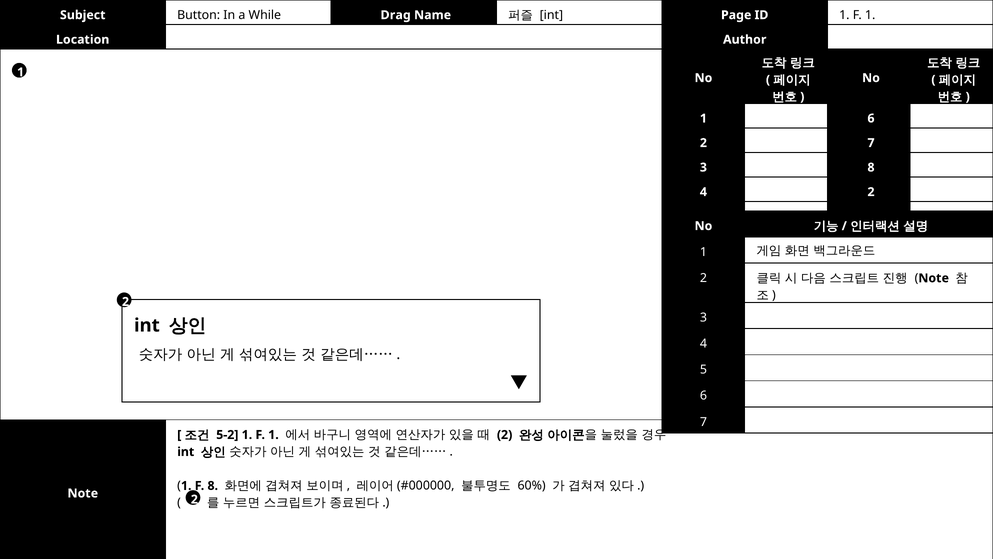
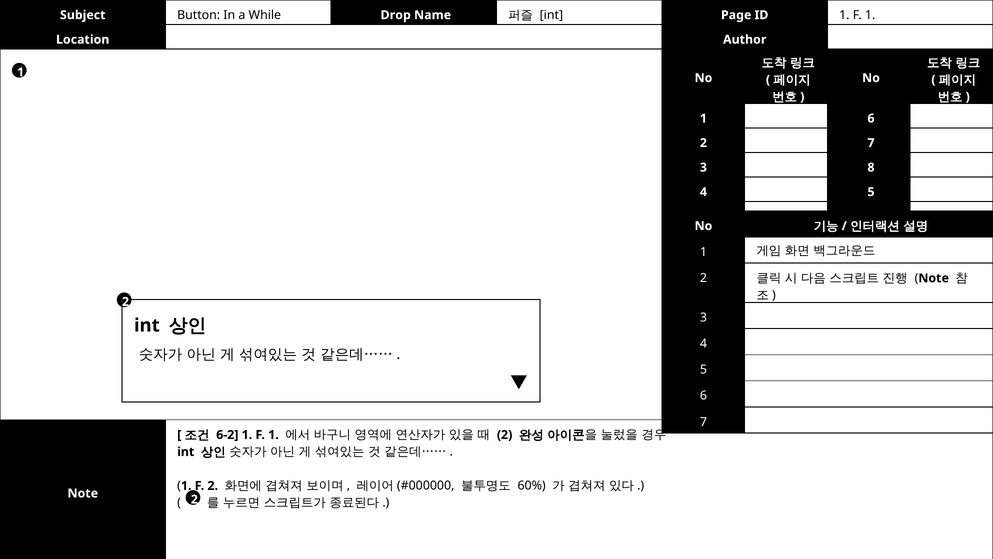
Drag: Drag -> Drop (396, 15)
2: 2 -> 5 (871, 192)
5-2: 5-2 -> 6-2 (227, 435)
8: 8 -> 2 (213, 485)
